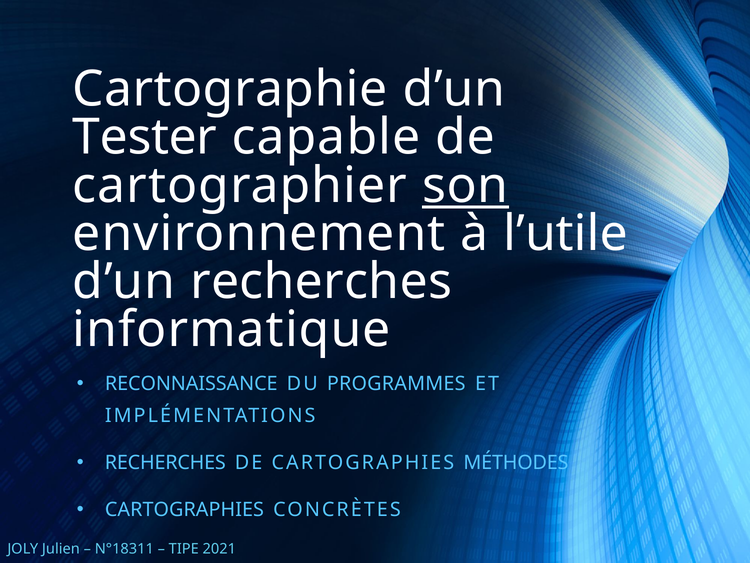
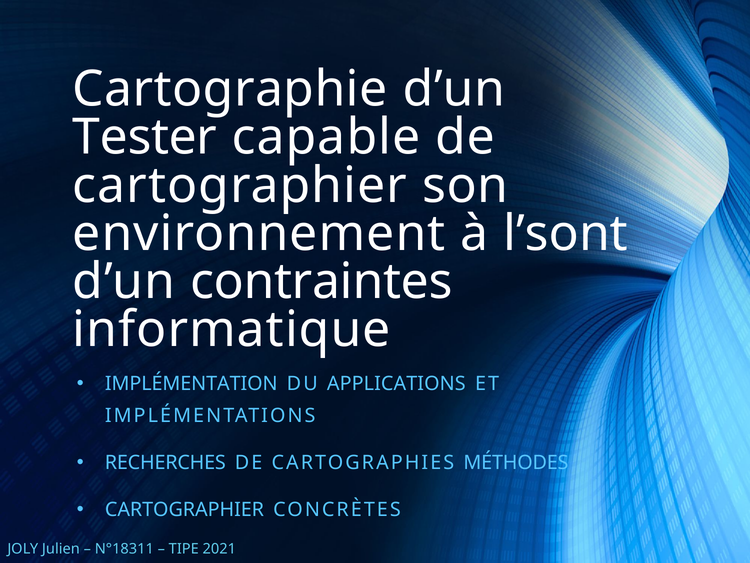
son underline: present -> none (465, 185)
l’utile: l’utile -> l’sont (566, 233)
d’un recherches: recherches -> contraintes (321, 281)
RECONNAISSANCE: RECONNAISSANCE -> IMPLÉMENTATION (191, 383)
PROGRAMMES: PROGRAMMES -> APPLICATIONS (396, 383)
CARTOGRAPHIES: CARTOGRAPHIES -> CARTOGRAPHIER (184, 509)
